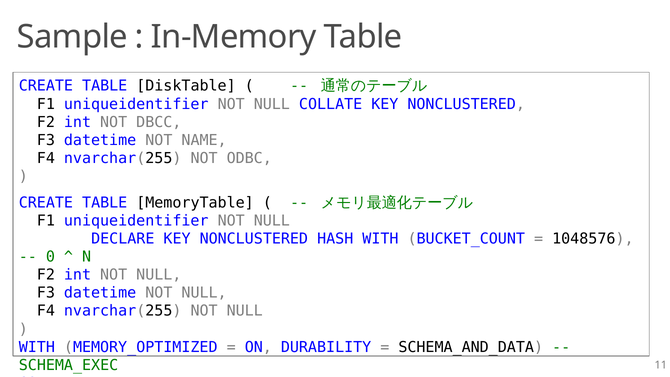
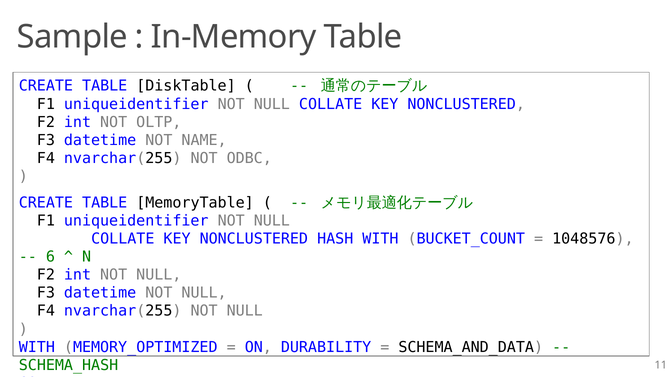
DBCC: DBCC -> OLTP (159, 122)
DECLARE: DECLARE -> COLLATE (123, 239)
0: 0 -> 6 (50, 257)
SCHEMA_EXEC: SCHEMA_EXEC -> SCHEMA_HASH (69, 365)
